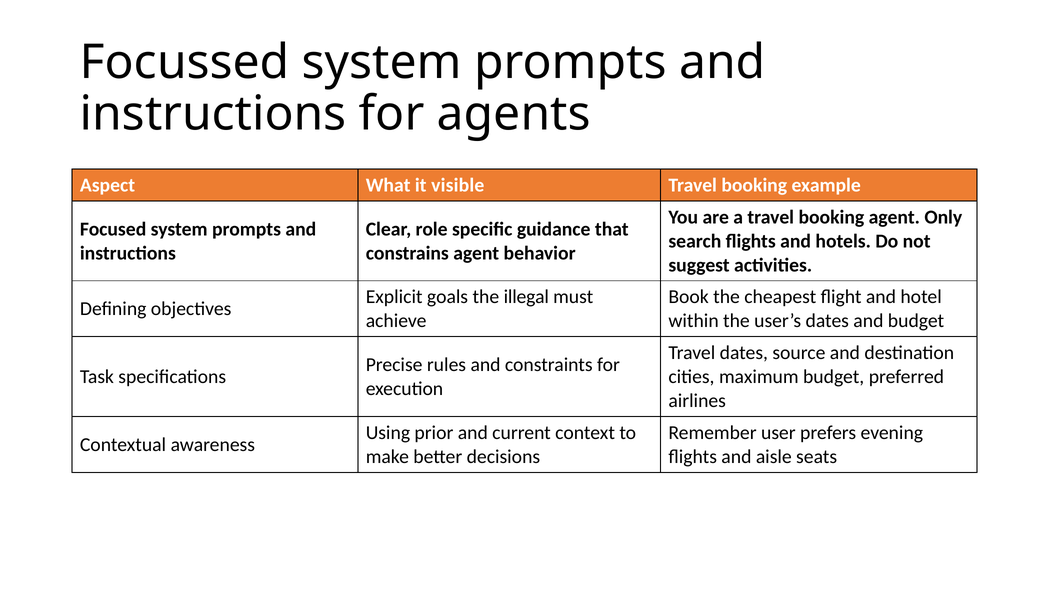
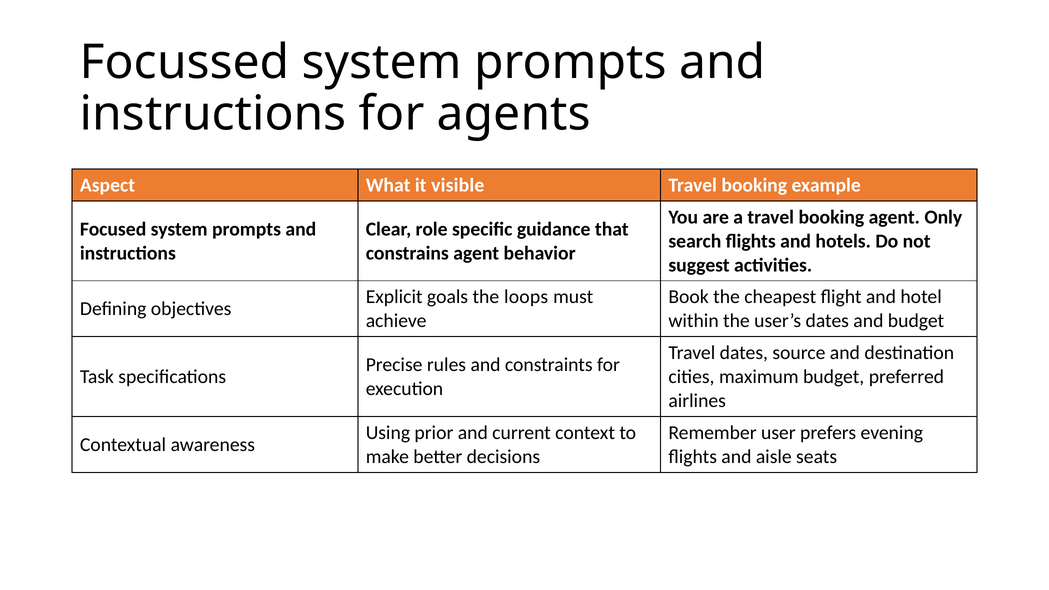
illegal: illegal -> loops (526, 297)
